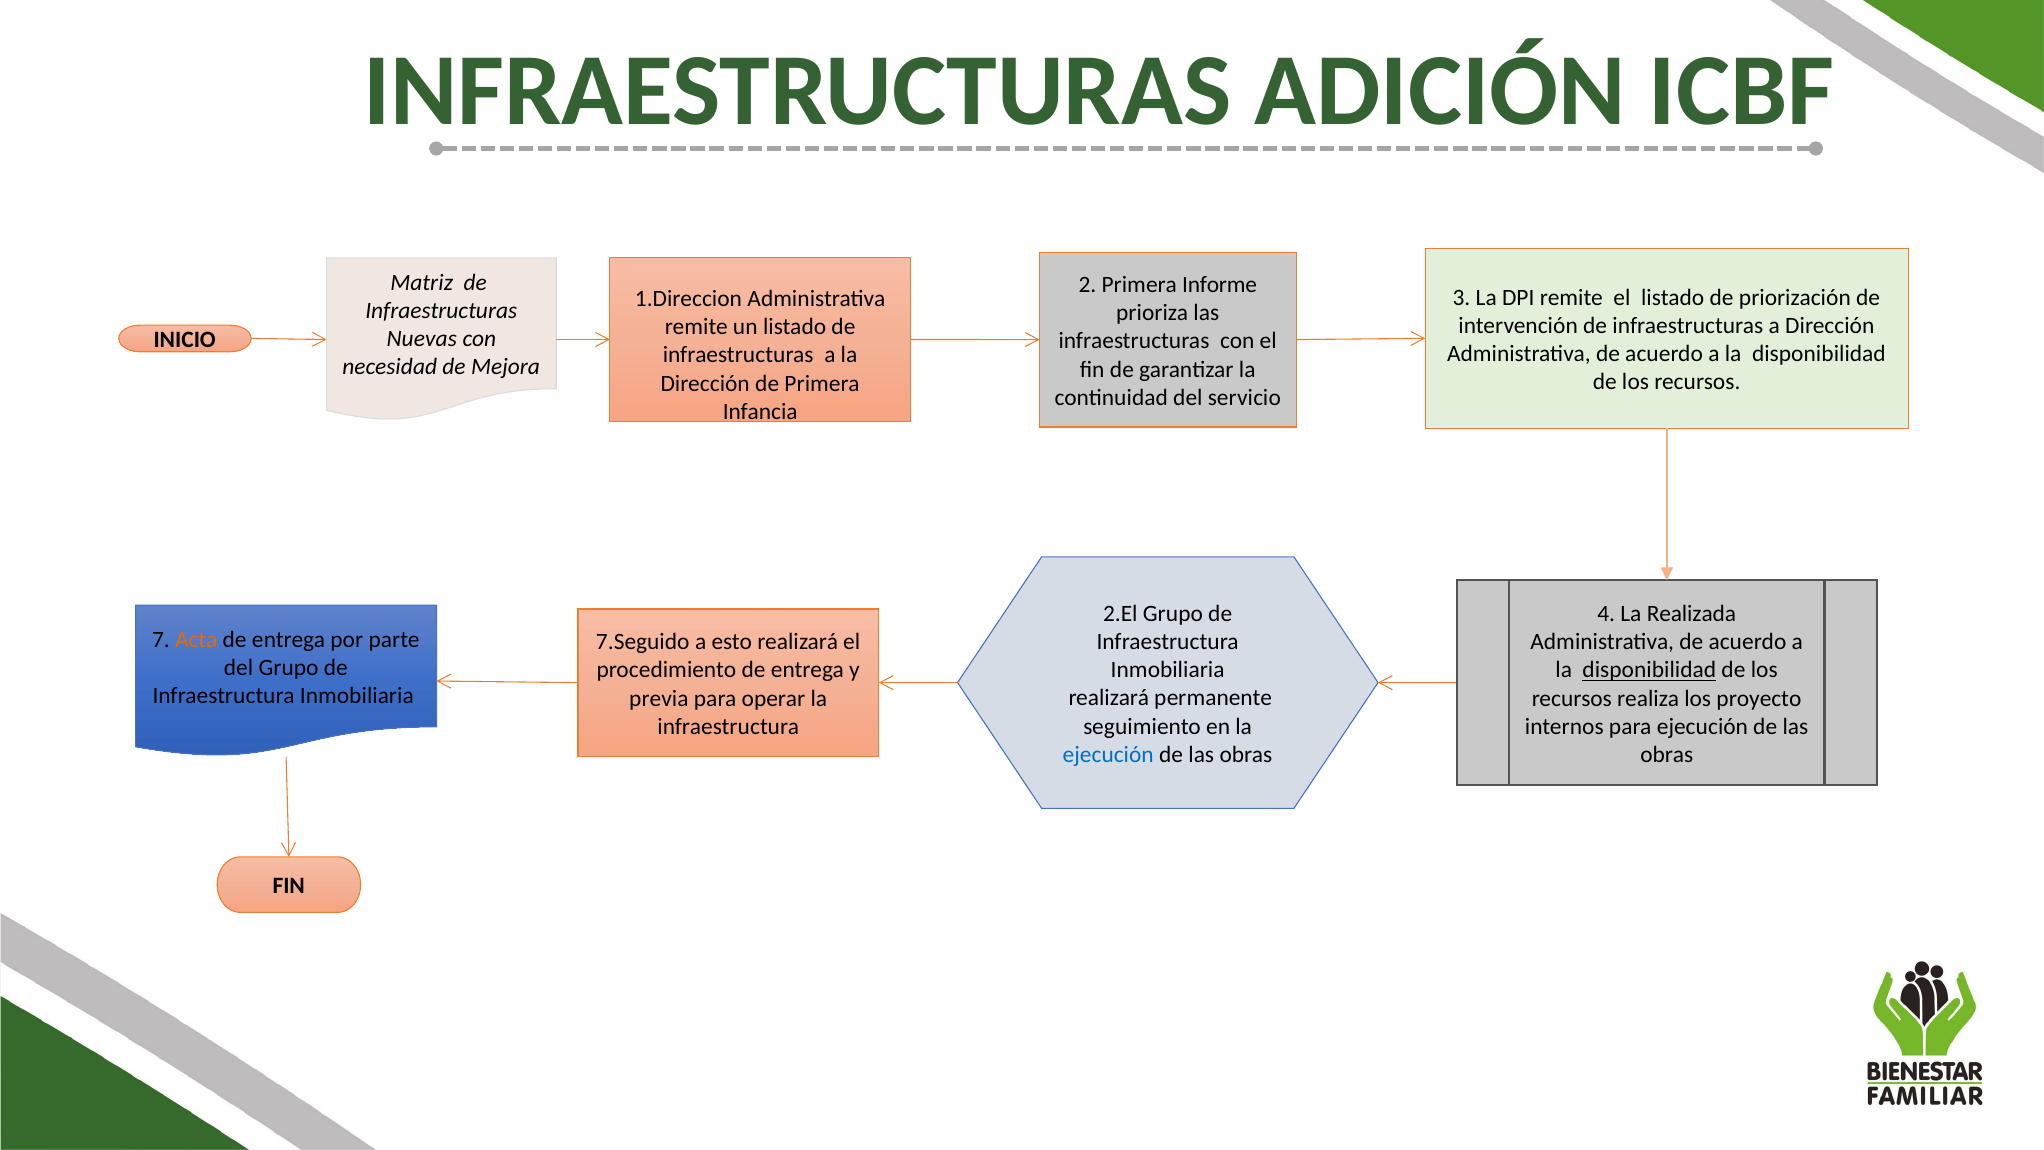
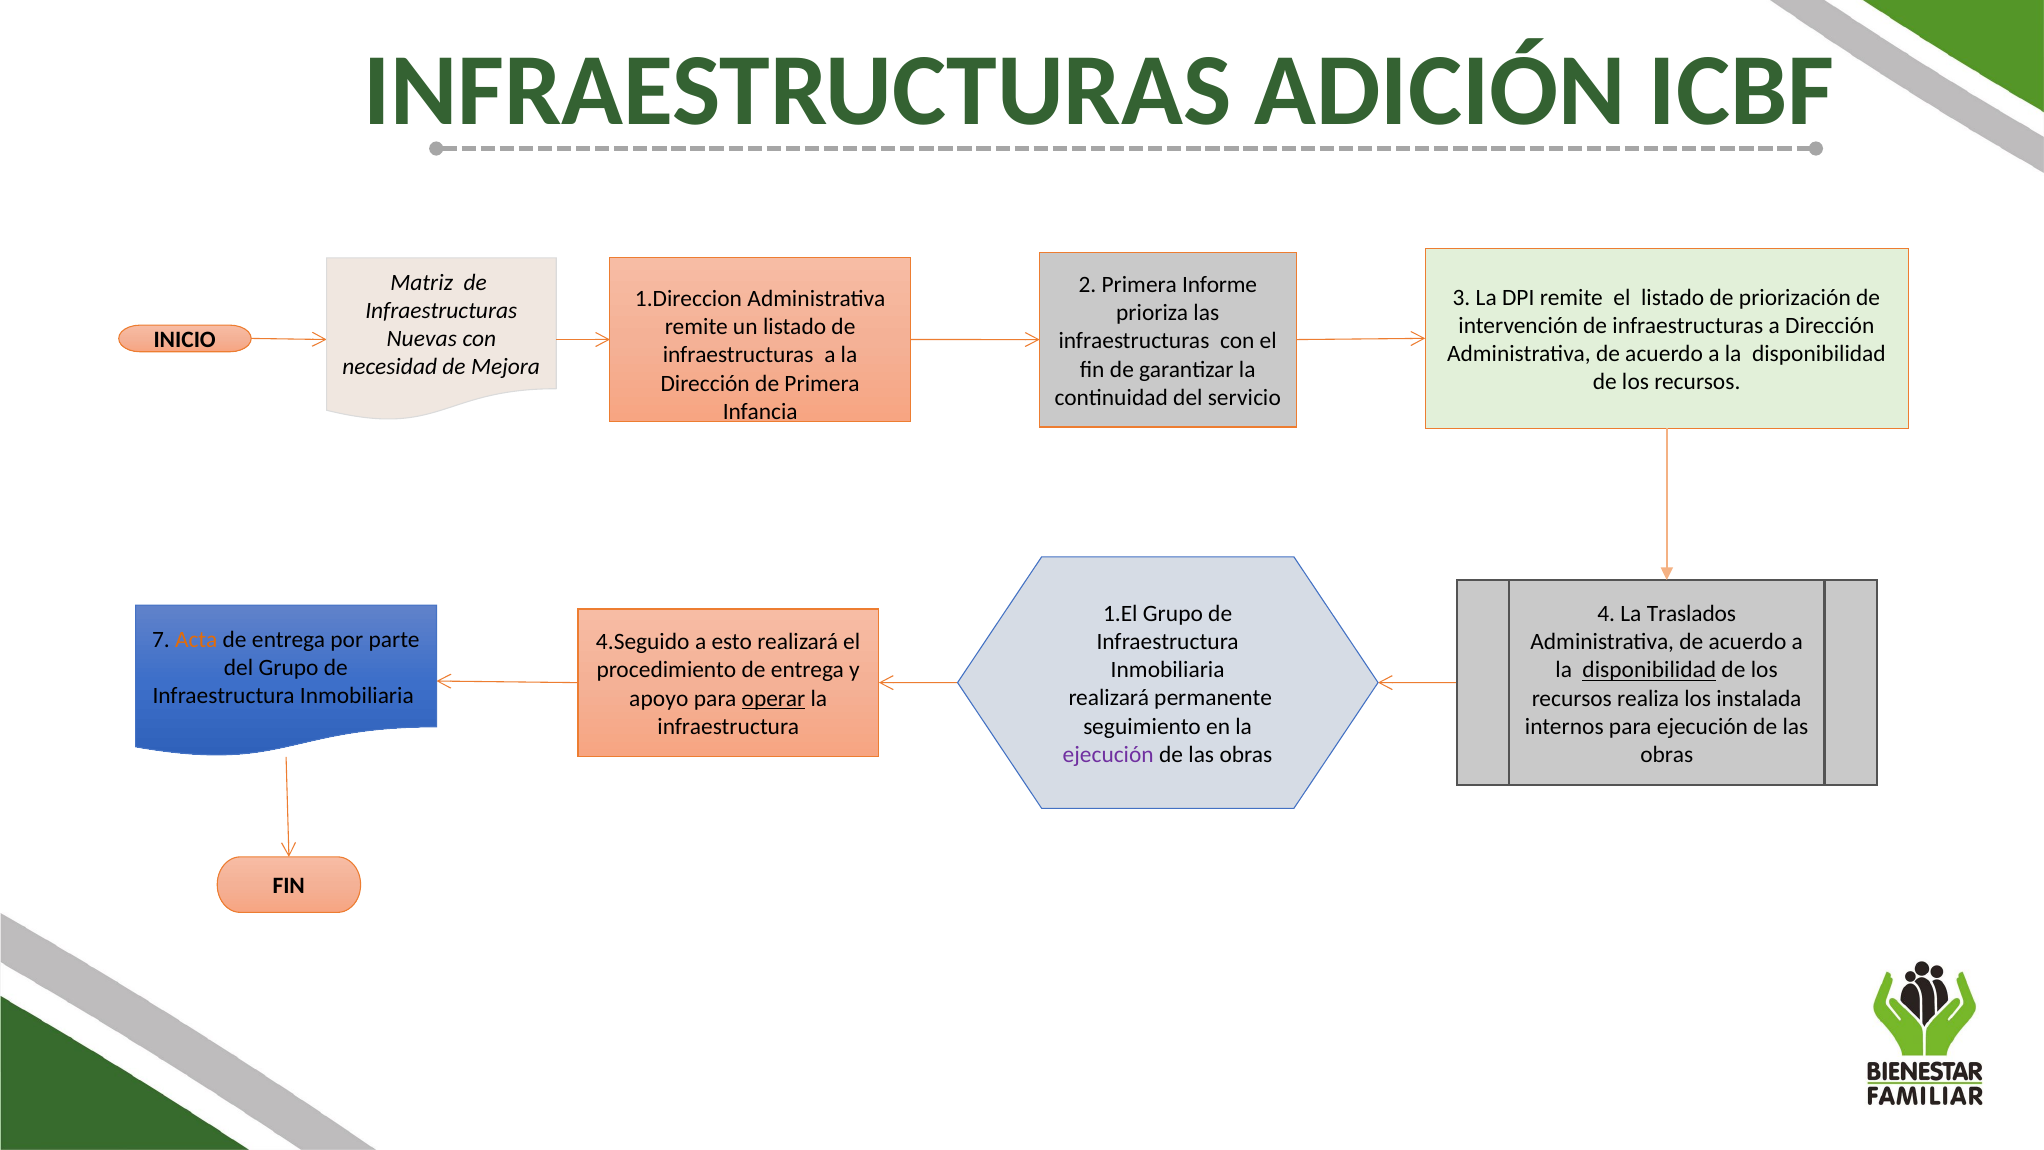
2.El: 2.El -> 1.El (1120, 614)
Realizada: Realizada -> Traslados (1691, 614)
7.Seguido: 7.Seguido -> 4.Seguido (643, 642)
previa: previa -> apoyo (659, 698)
operar underline: none -> present (773, 698)
proyecto: proyecto -> instalada (1759, 698)
ejecución colour: blue -> purple (1108, 754)
